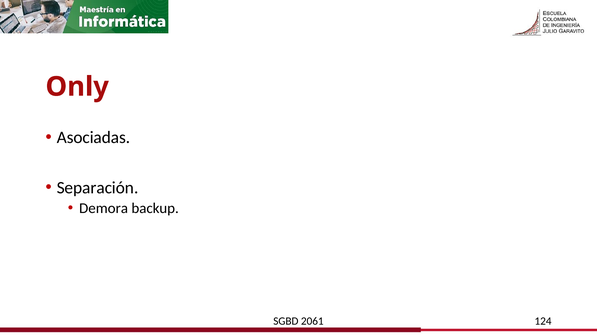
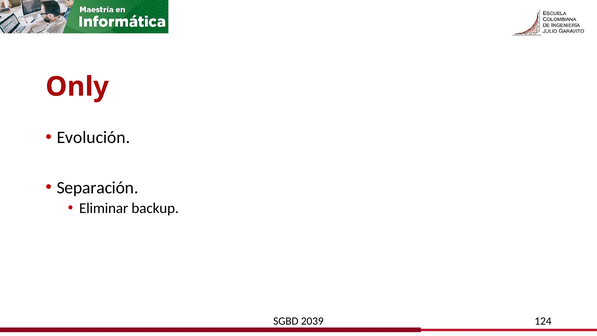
Asociadas: Asociadas -> Evolución (93, 137)
Demora: Demora -> Eliminar (104, 208)
2061: 2061 -> 2039 (312, 321)
